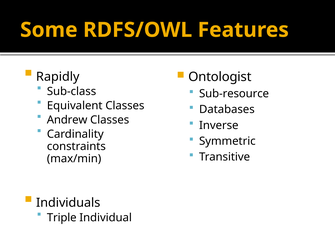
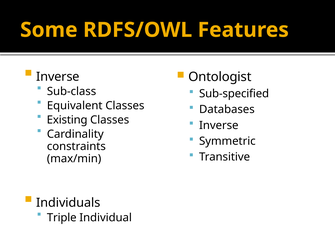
Rapidly: Rapidly -> Inverse (58, 77)
Sub-resource: Sub-resource -> Sub-specified (234, 94)
Andrew: Andrew -> Existing (67, 120)
